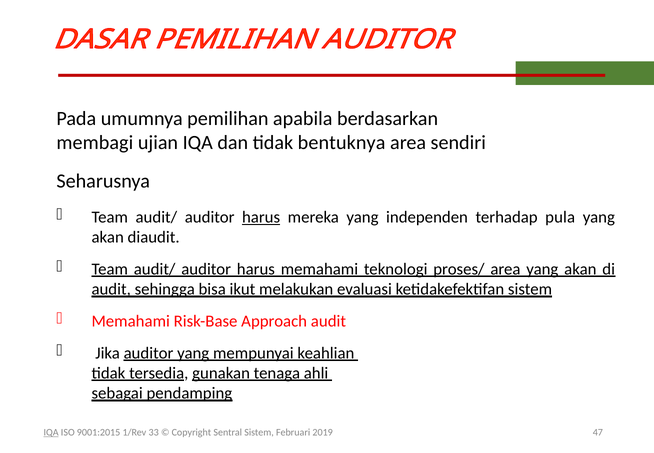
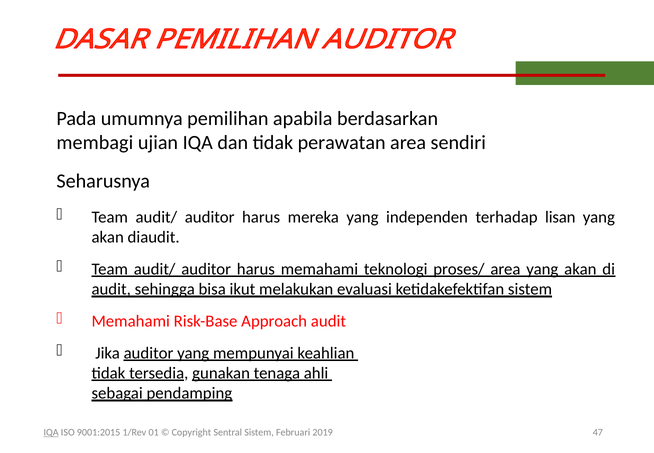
bentuknya: bentuknya -> perawatan (342, 143)
harus underline: present -> none (261, 217)
pula: pula -> lisan (560, 217)
33: 33 -> 01 (154, 432)
